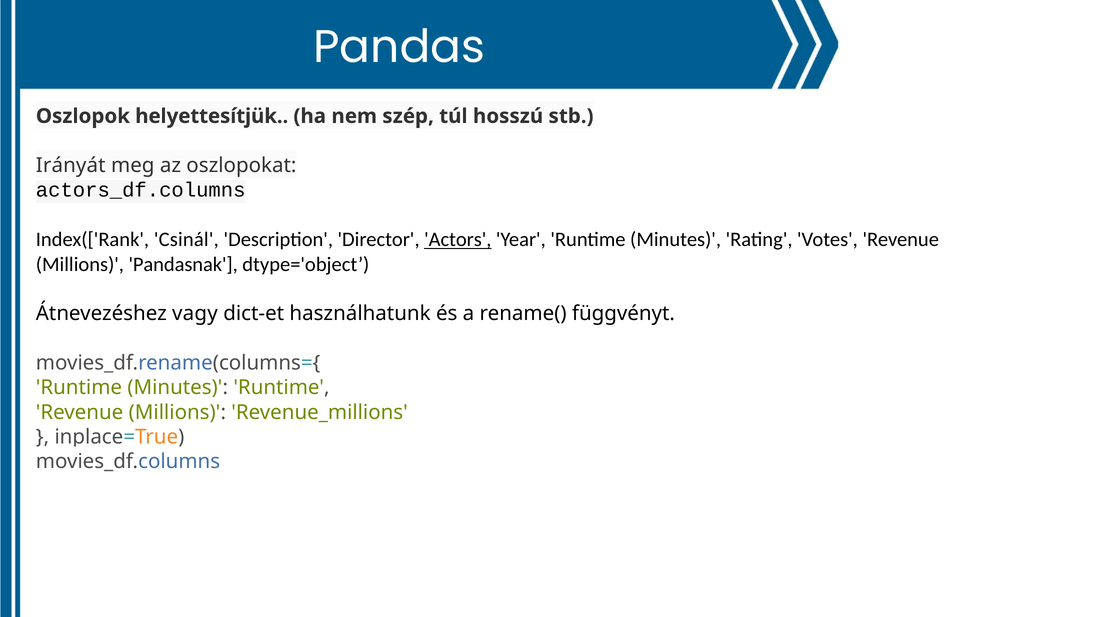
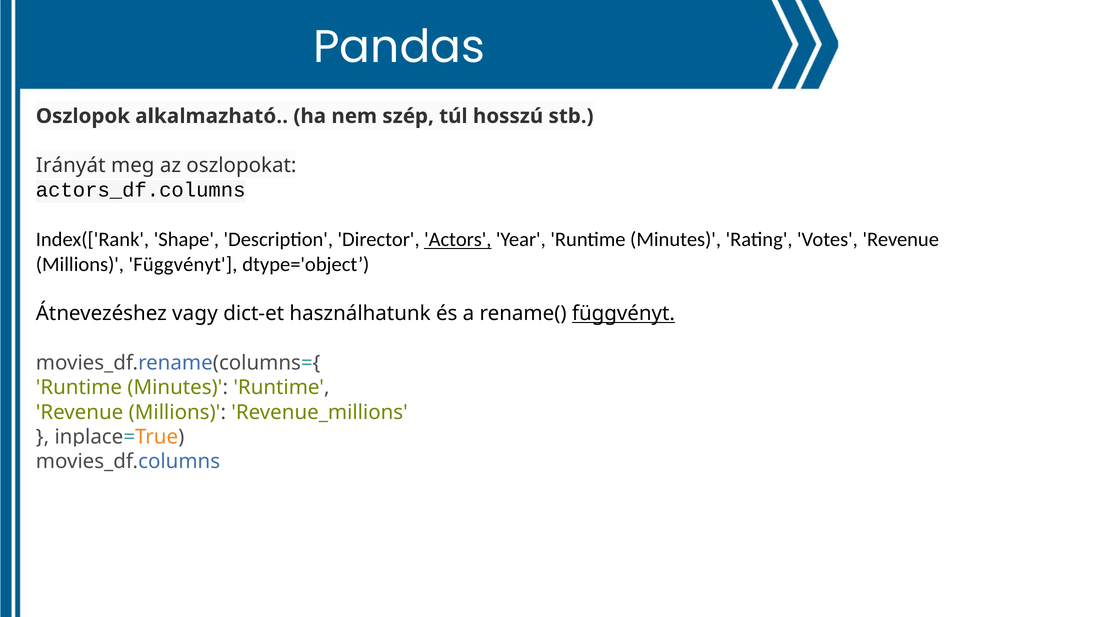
helyettesítjük: helyettesítjük -> alkalmazható (212, 116)
Csinál: Csinál -> Shape (186, 239)
Millions Pandasnak: Pandasnak -> Függvényt (183, 264)
függvényt underline: none -> present (623, 313)
